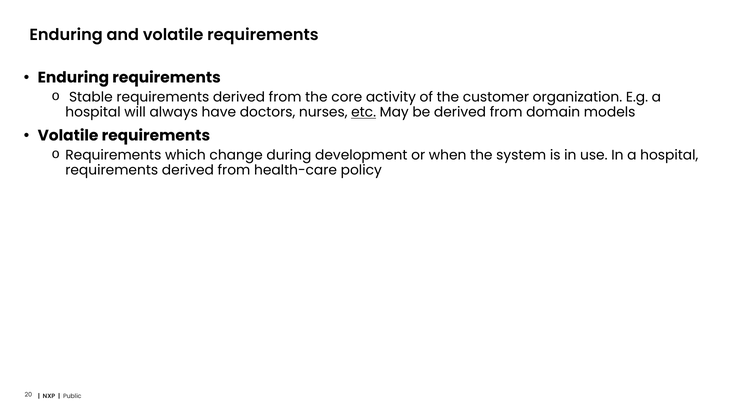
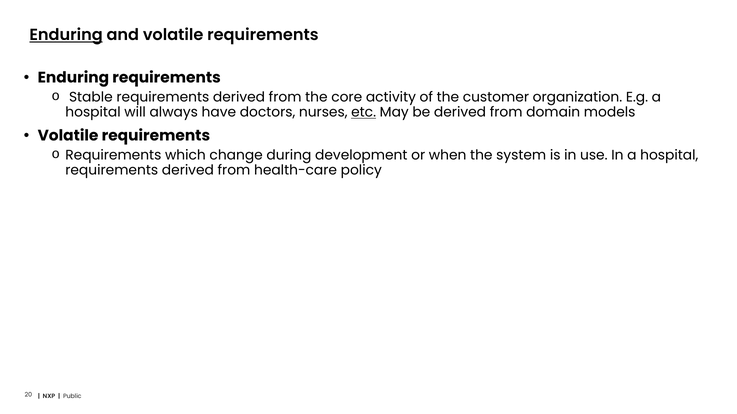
Enduring underline: none -> present (66, 35)
